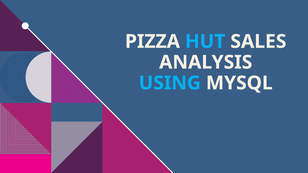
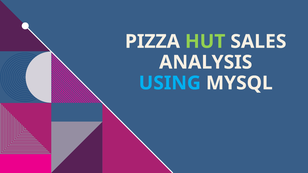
HUT colour: light blue -> light green (205, 42)
